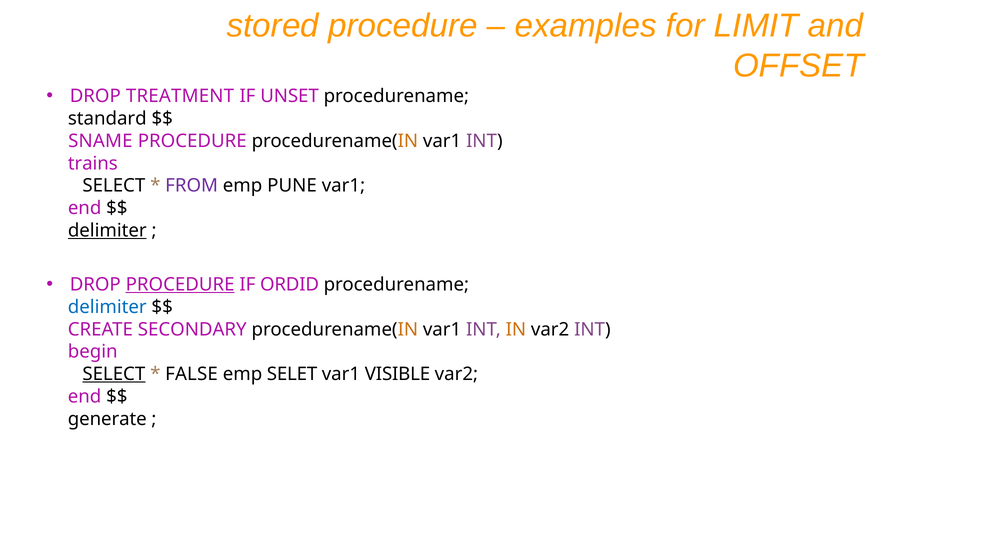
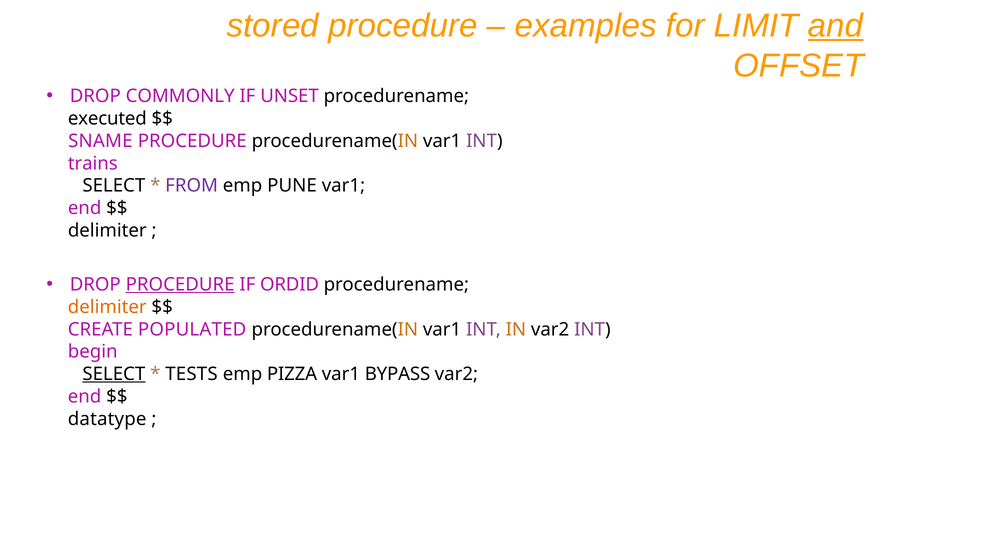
and underline: none -> present (836, 26)
TREATMENT: TREATMENT -> COMMONLY (180, 96)
standard: standard -> executed (107, 119)
delimiter underline: present -> none (107, 231)
delimiter colour: blue -> orange (107, 307)
SECONDARY: SECONDARY -> POPULATED (192, 329)
FALSE: FALSE -> TESTS (191, 374)
SELET: SELET -> PIZZA (292, 374)
VISIBLE: VISIBLE -> BYPASS (398, 374)
generate: generate -> datatype (107, 419)
